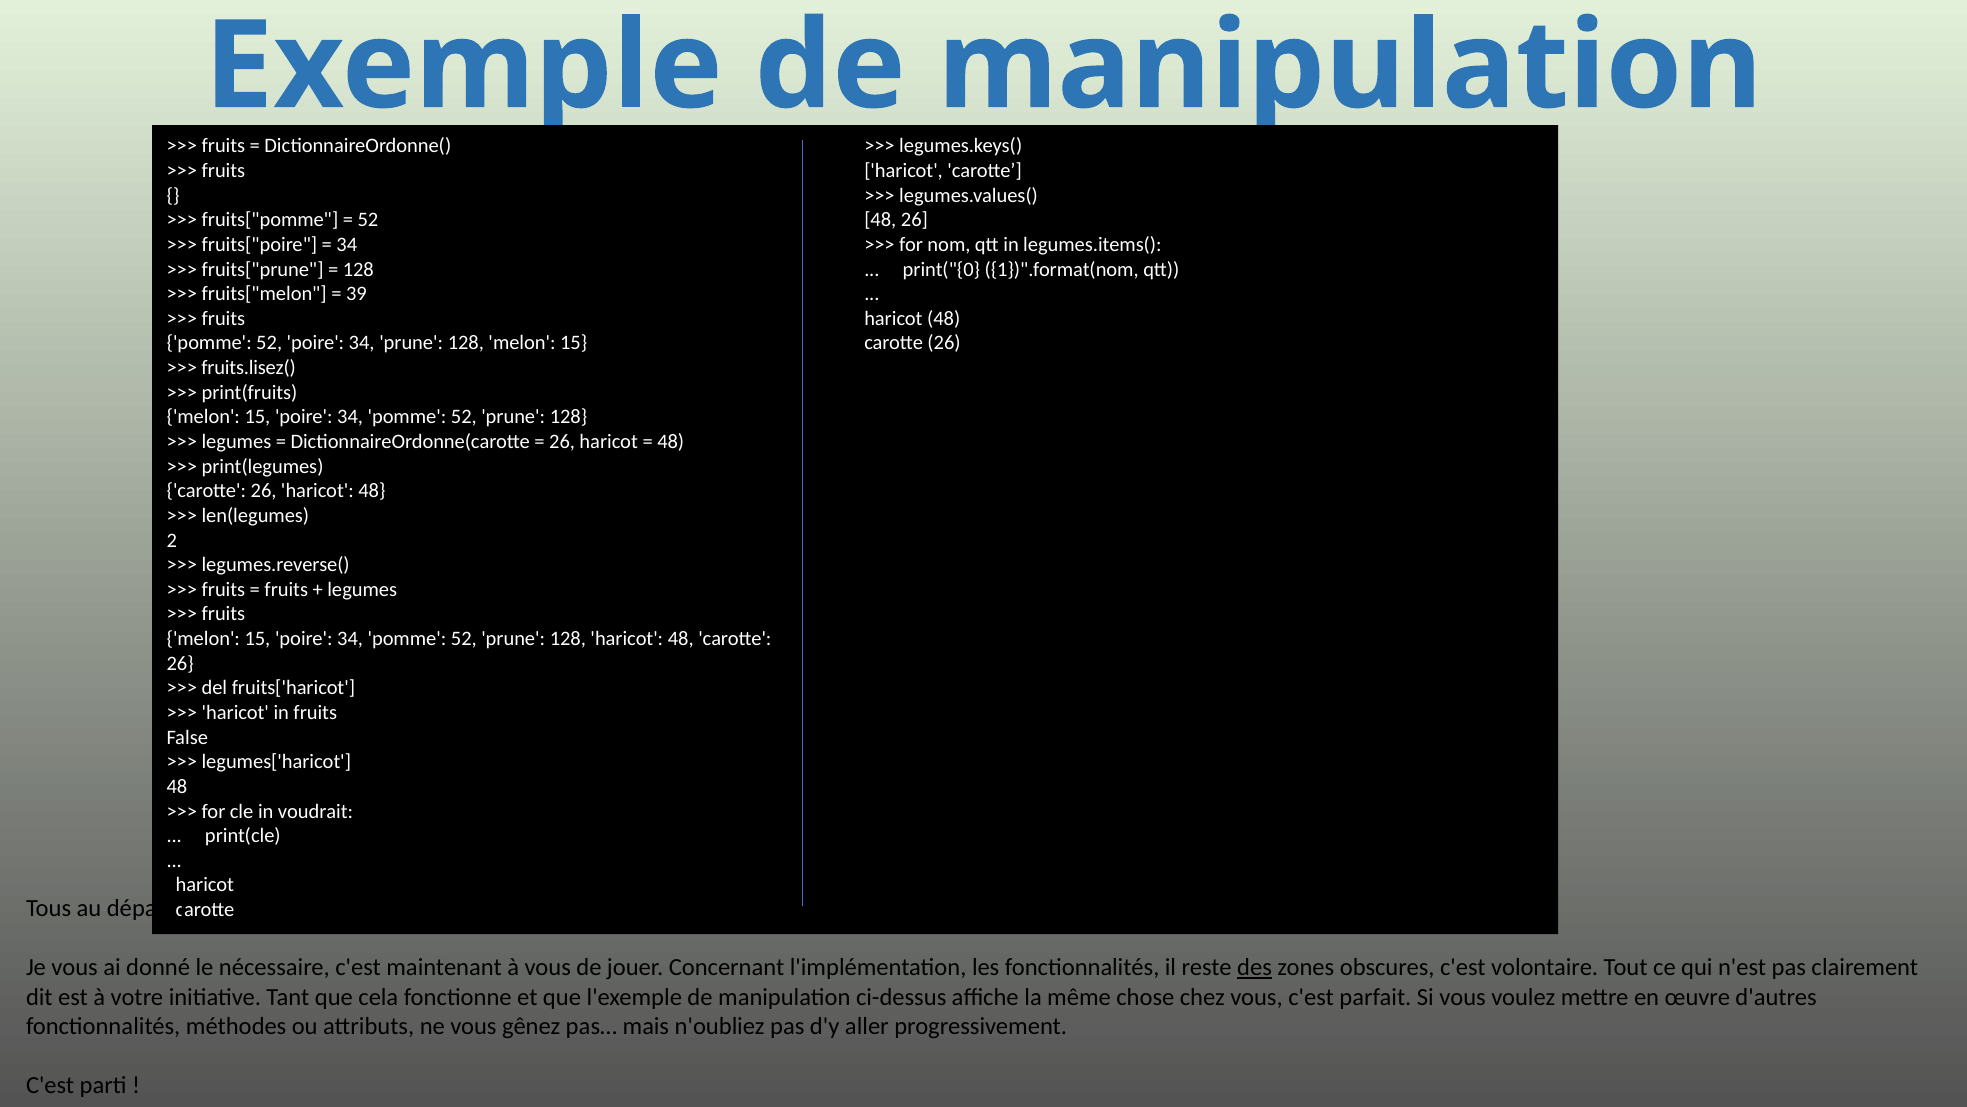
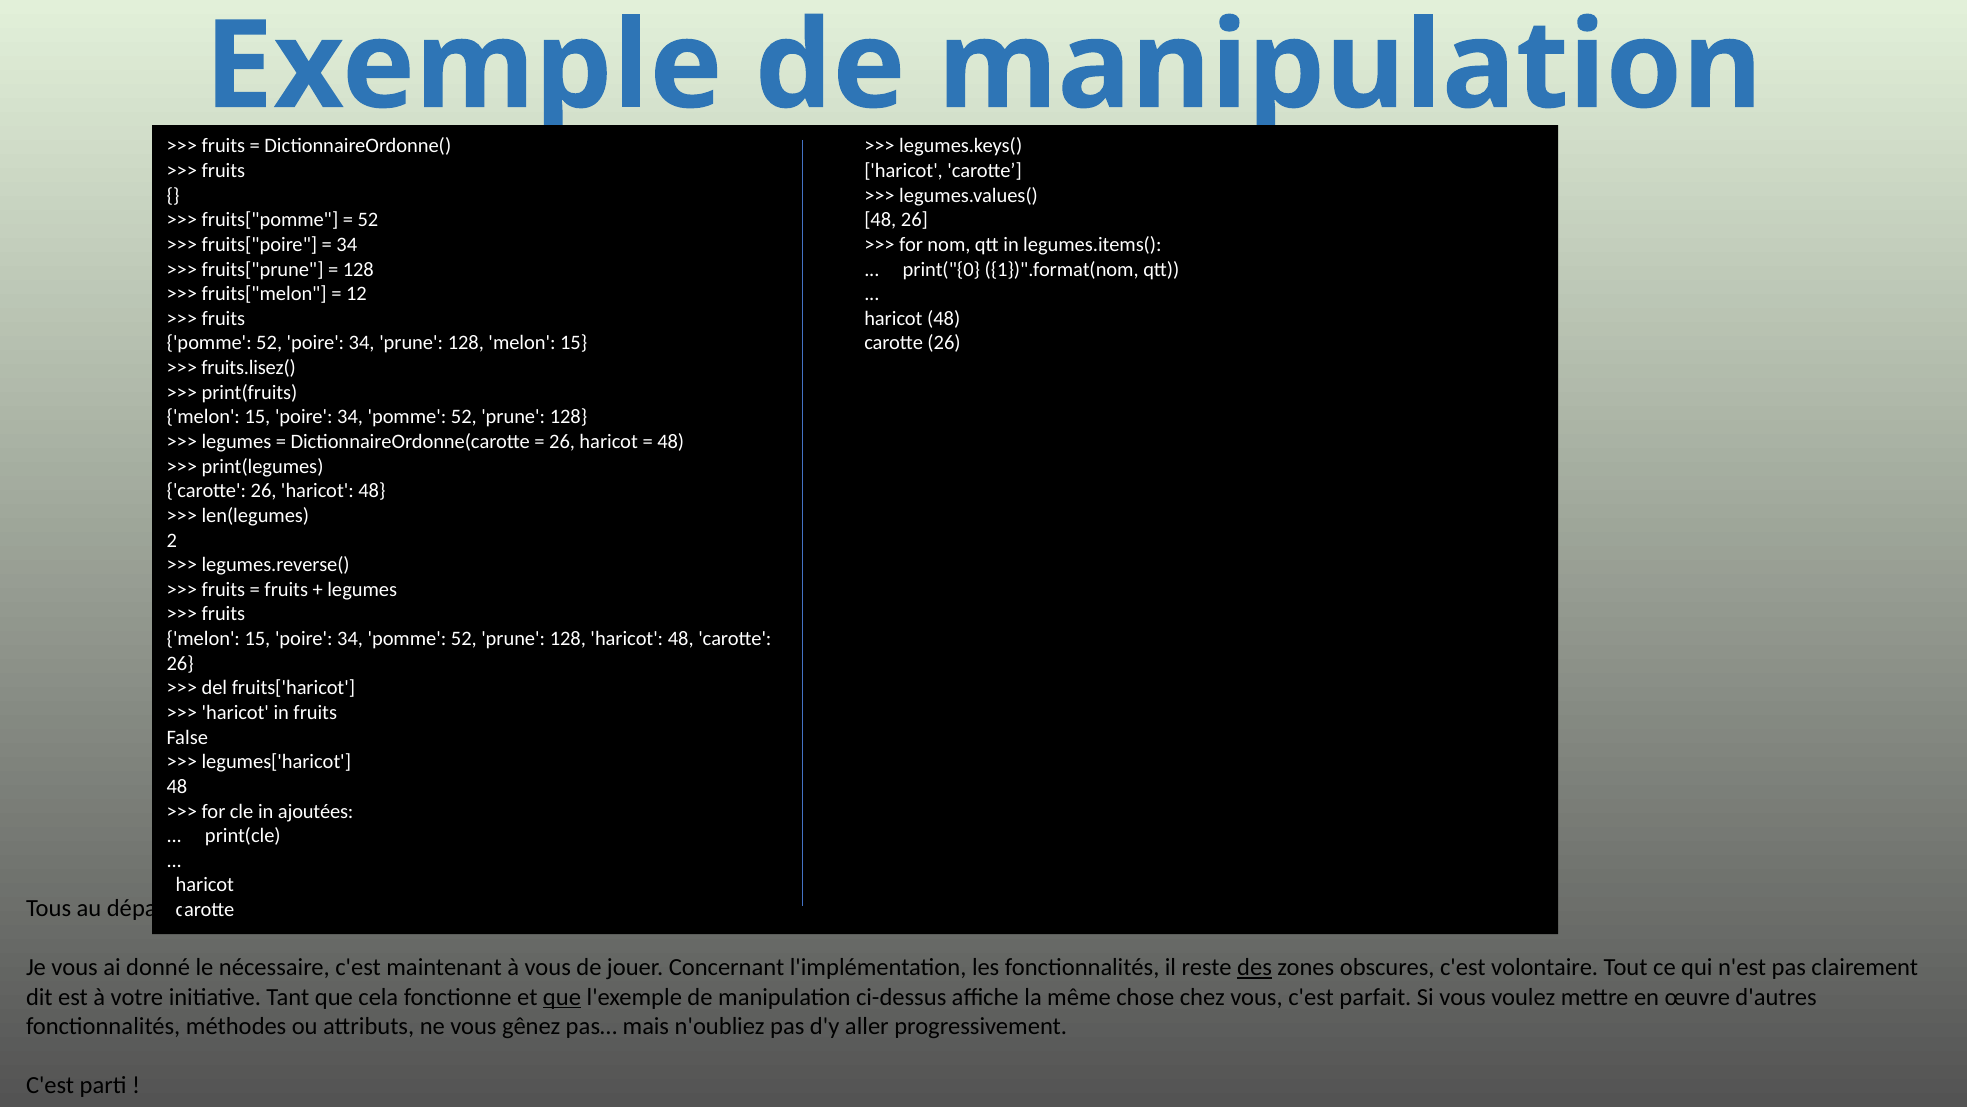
39: 39 -> 12 (356, 294)
voudrait: voudrait -> ajoutées (316, 811)
que underline: none -> present (562, 997)
